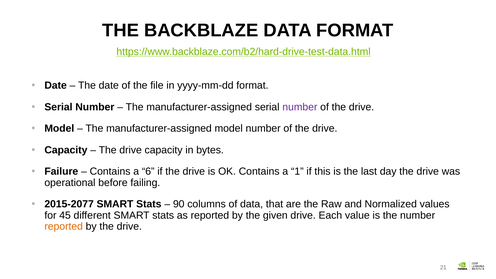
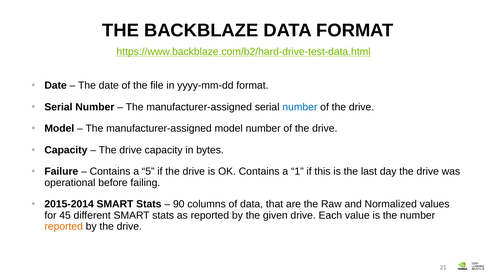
number colour: purple -> blue (300, 107)
6: 6 -> 5 (148, 172)
2015-2077: 2015-2077 -> 2015-2014 (69, 204)
